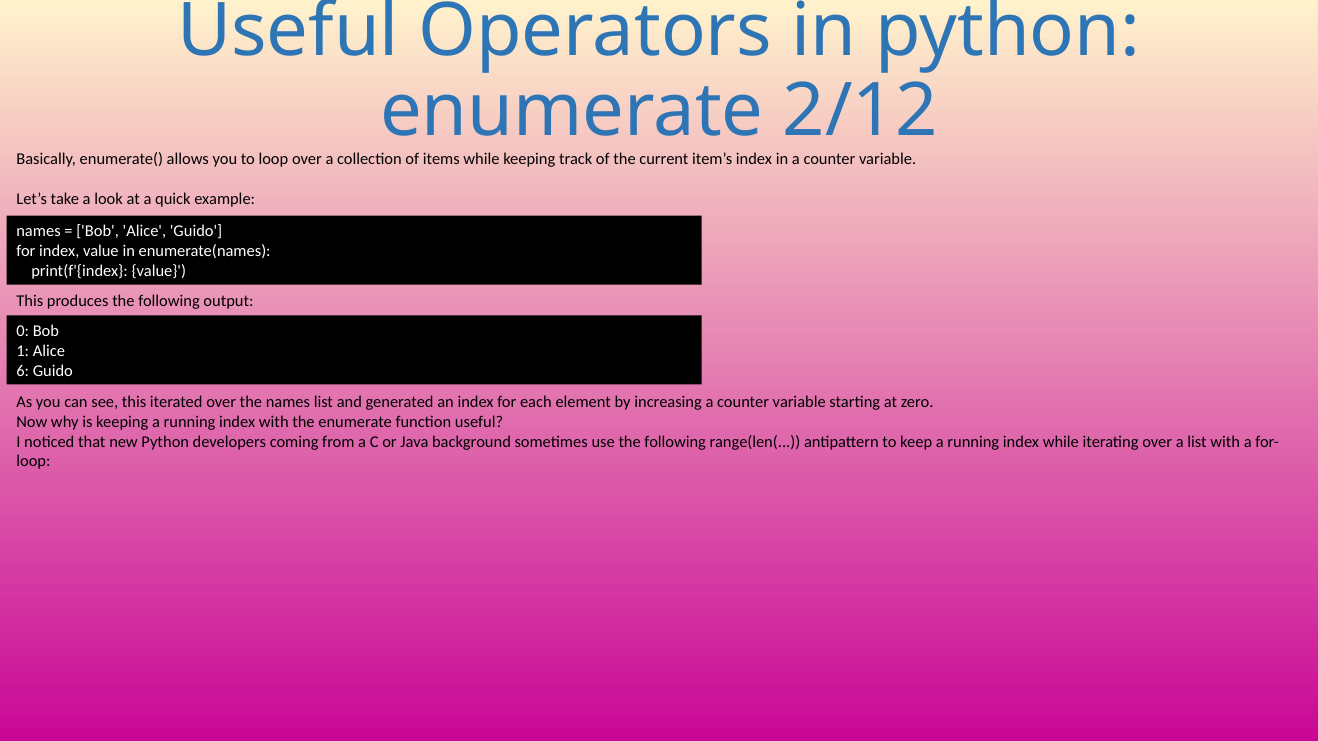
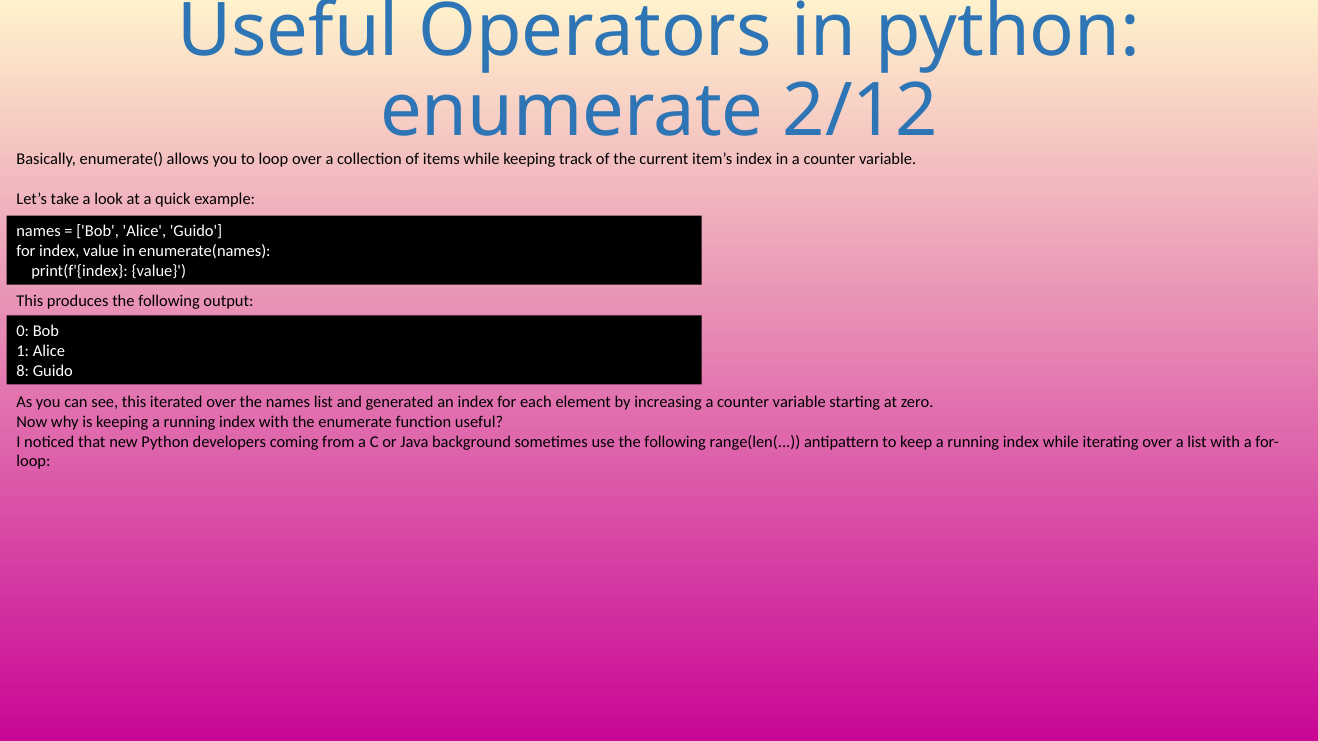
6: 6 -> 8 (23, 371)
